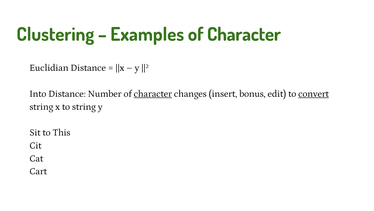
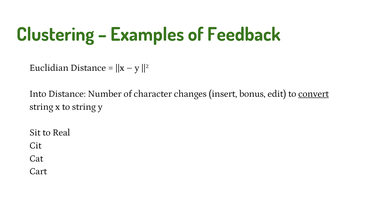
Examples of Character: Character -> Feedback (244, 34)
character underline: present -> none (153, 93)
This: This -> Real (61, 132)
